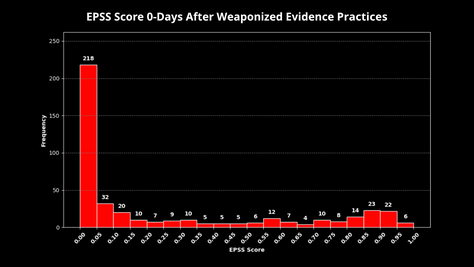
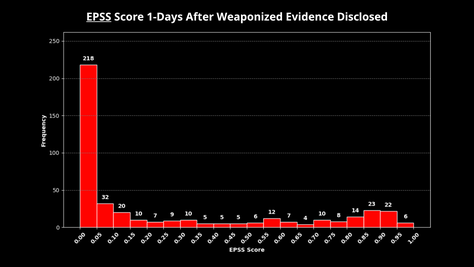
EPSS underline: none -> present (99, 17)
0-Days: 0-Days -> 1-Days (165, 17)
Practices: Practices -> Disclosed (362, 17)
